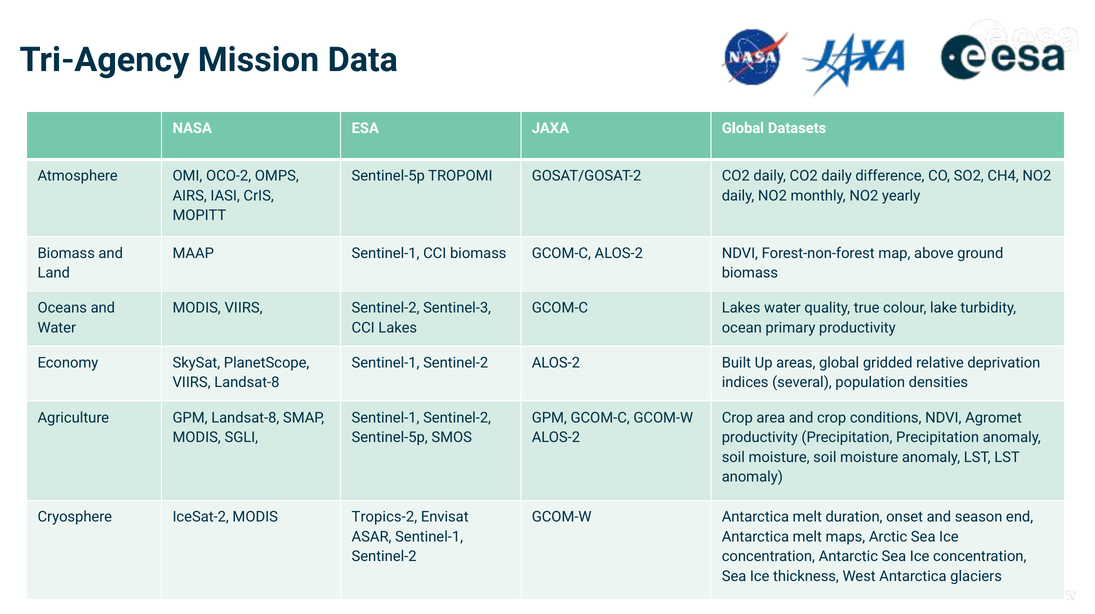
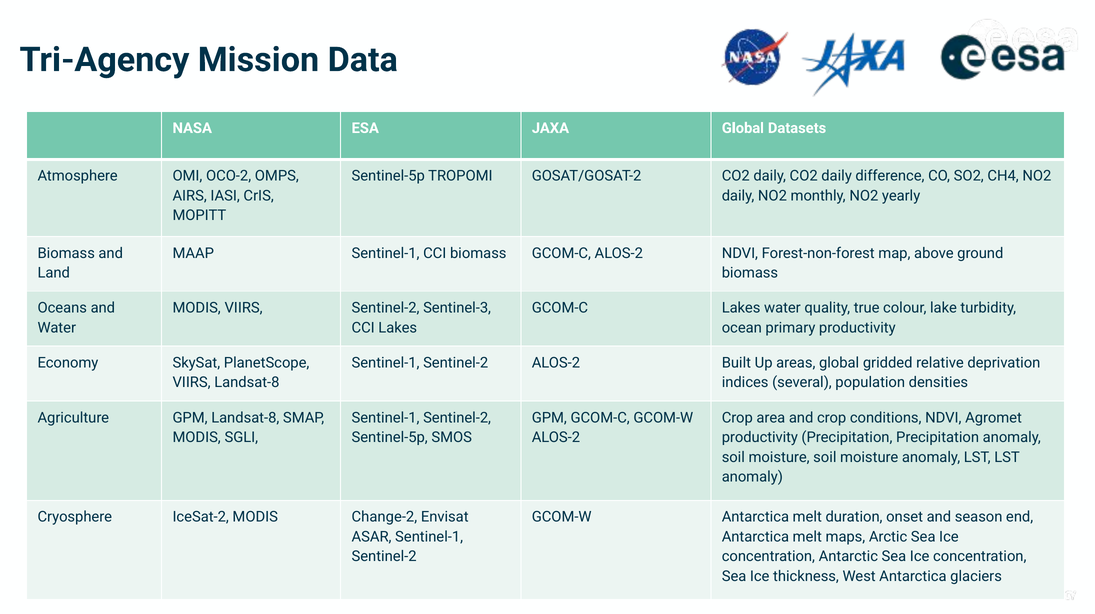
Tropics-2: Tropics-2 -> Change-2 (384, 517)
